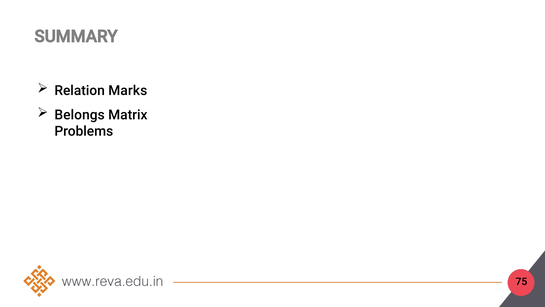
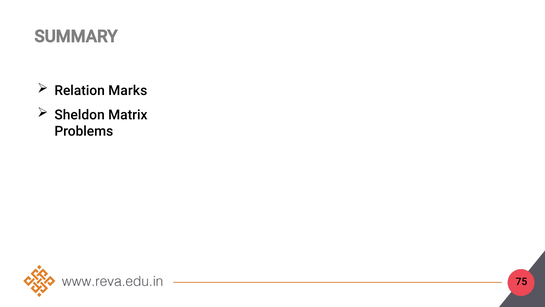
Belongs: Belongs -> Sheldon (80, 115)
